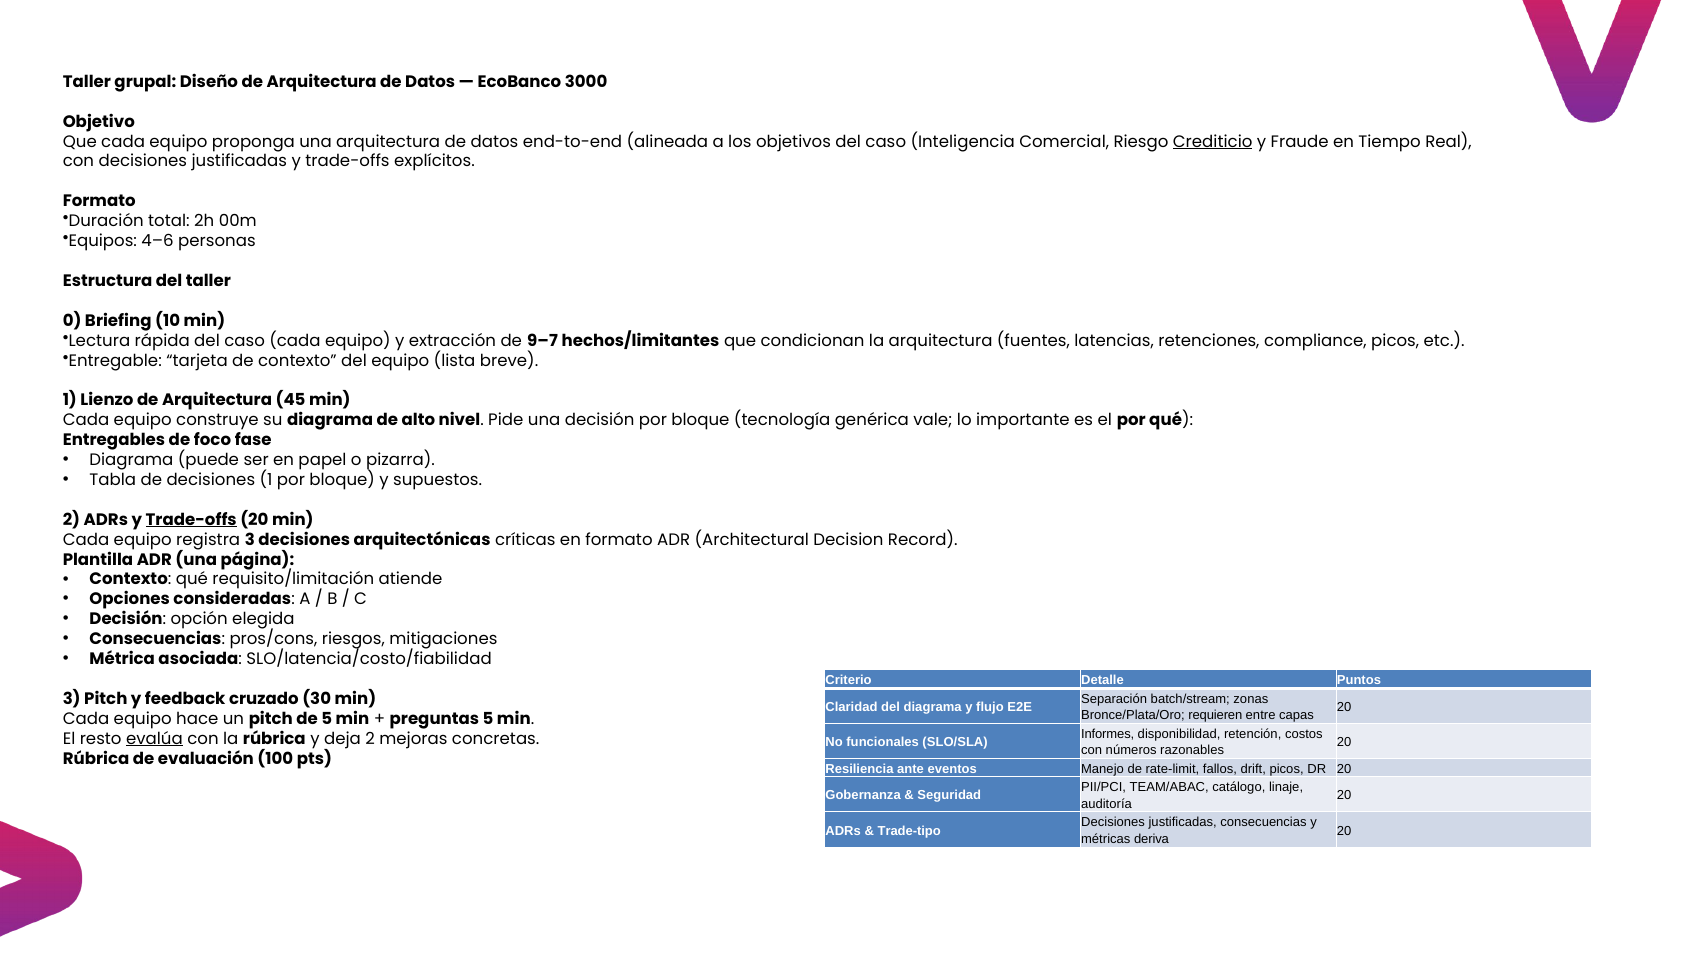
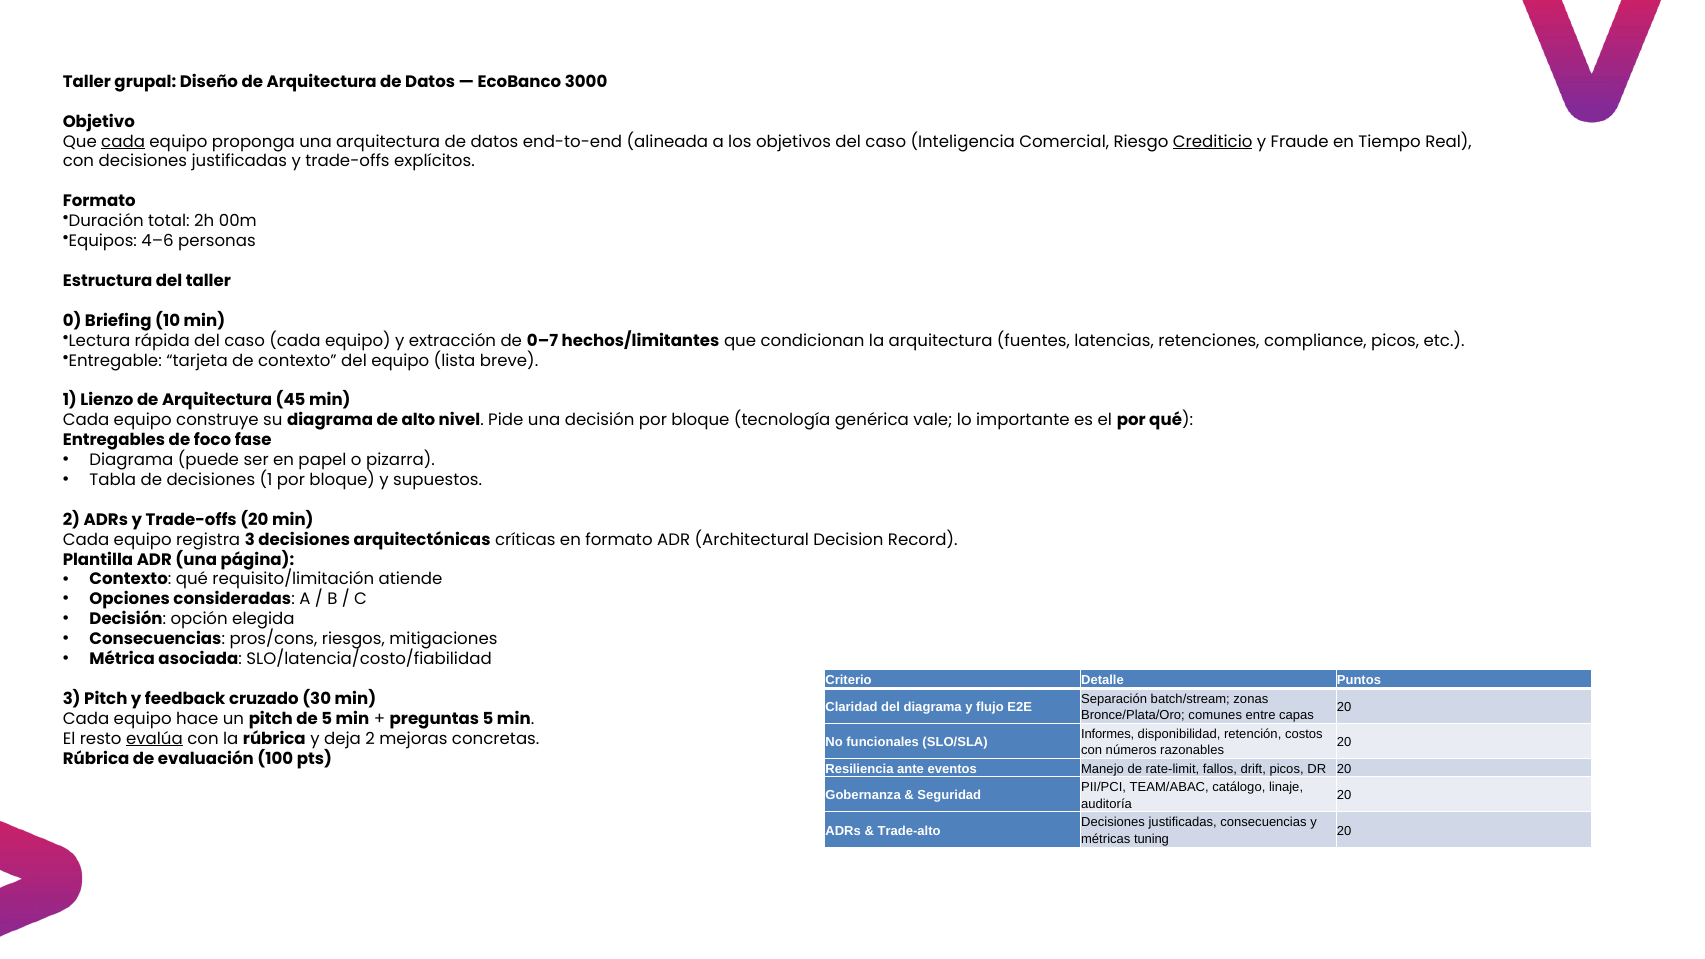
cada underline: none -> present (123, 142)
9–7: 9–7 -> 0–7 (543, 341)
Trade-offs underline: present -> none (191, 520)
requieren: requieren -> comunes (1215, 715)
Trade-tipo: Trade-tipo -> Trade-alto (909, 831)
deriva: deriva -> tuning (1152, 839)
